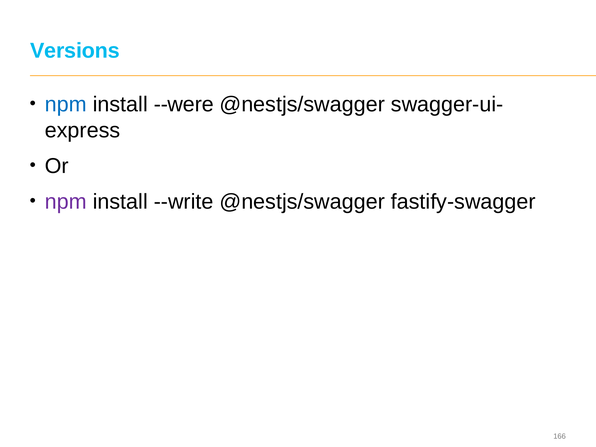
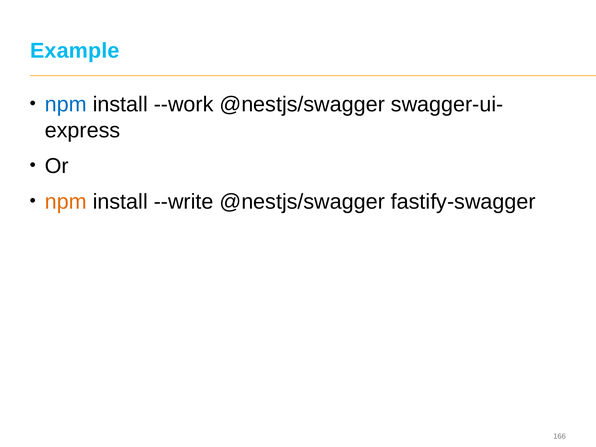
Versions: Versions -> Example (75, 51)
--were: --were -> --work (184, 104)
npm colour: purple -> orange (66, 202)
